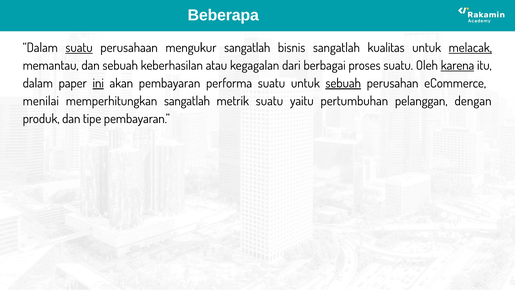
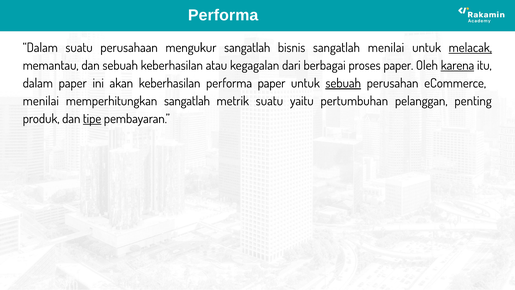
Beberapa: Beberapa -> Performa (223, 15)
suatu underline: present -> none (79, 48)
sangatlah kualitas: kualitas -> menilai (386, 48)
proses suatu: suatu -> paper (398, 65)
ini underline: present -> none (98, 83)
akan pembayaran: pembayaran -> keberhasilan (170, 83)
performa suatu: suatu -> paper (272, 83)
dengan: dengan -> penting (473, 101)
tipe underline: none -> present (92, 119)
